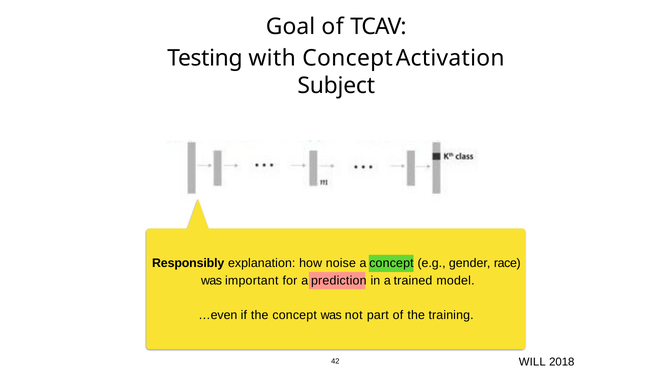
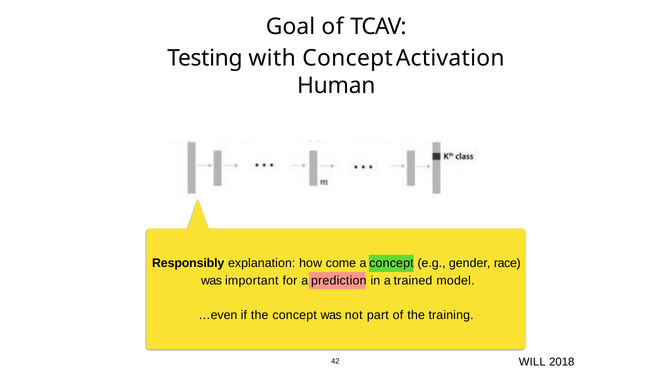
Subject: Subject -> Human (336, 85)
noise: noise -> come (341, 263)
